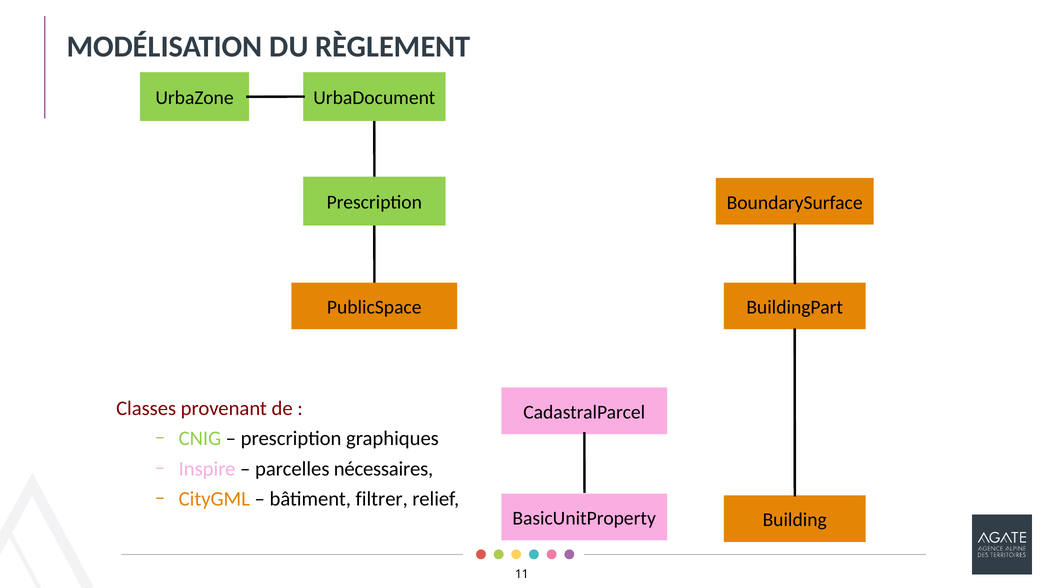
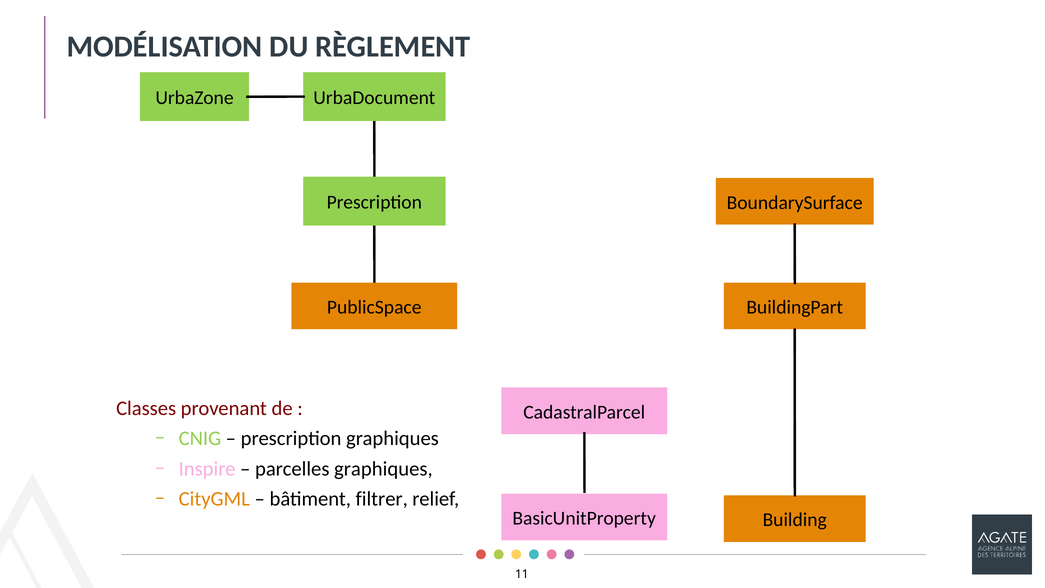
parcelles nécessaires: nécessaires -> graphiques (383, 469)
